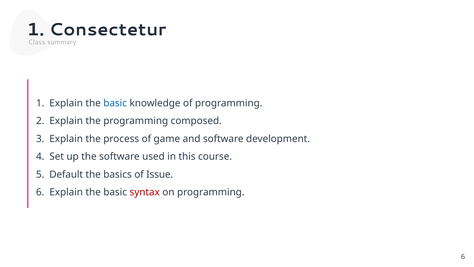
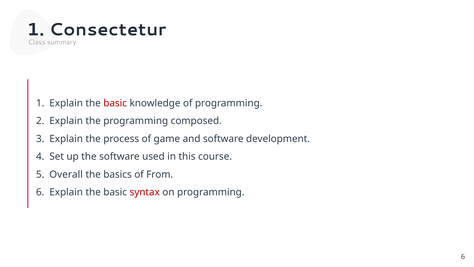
basic colour: blue -> red (115, 103)
Default: Default -> Overall (66, 174)
Issue: Issue -> From (160, 174)
